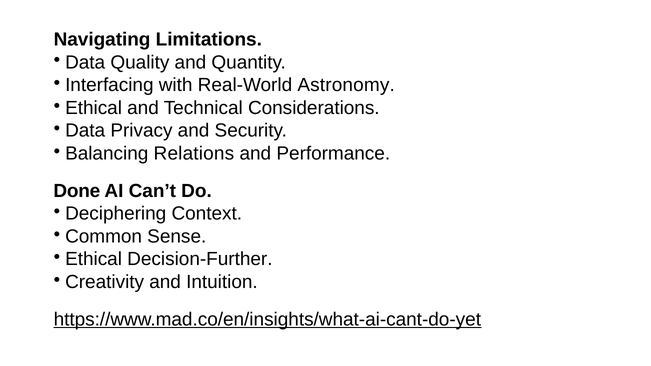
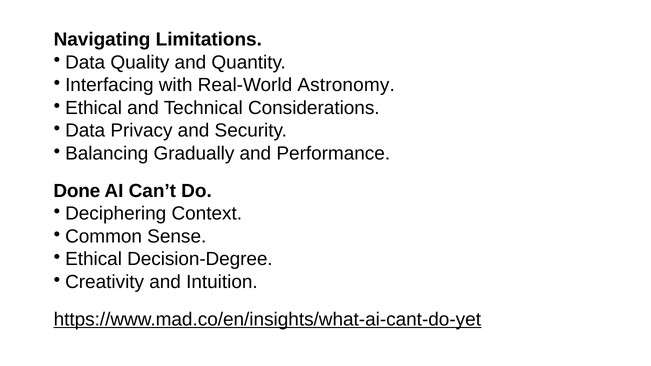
Relations: Relations -> Gradually (194, 154)
Decision-Further: Decision-Further -> Decision-Degree (200, 259)
